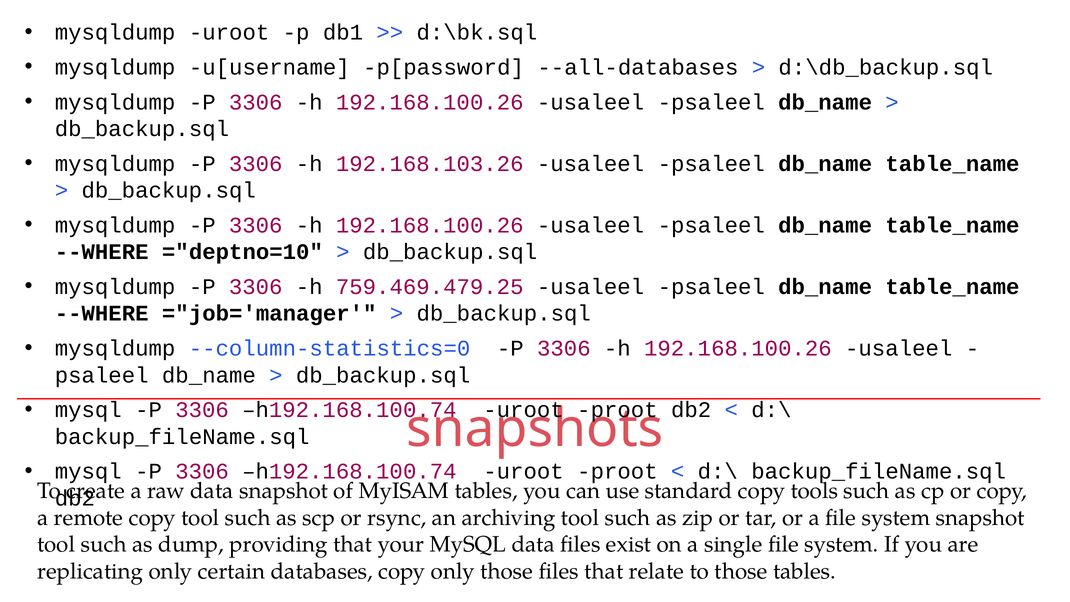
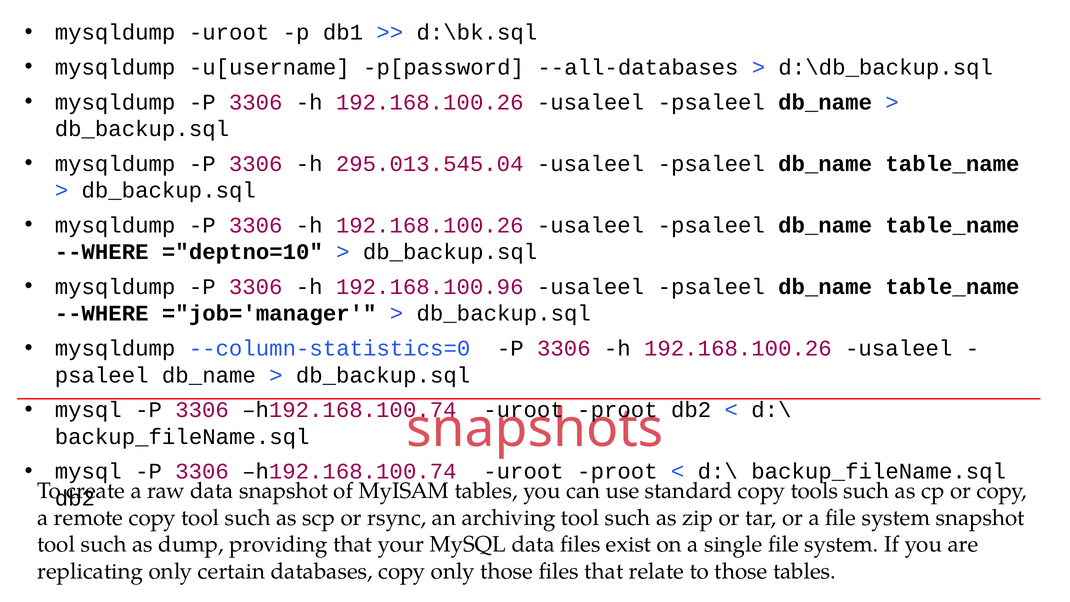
192.168.103.26: 192.168.103.26 -> 295.013.545.04 (430, 164)
759.469.479.25: 759.469.479.25 -> 192.168.100.96 (430, 287)
